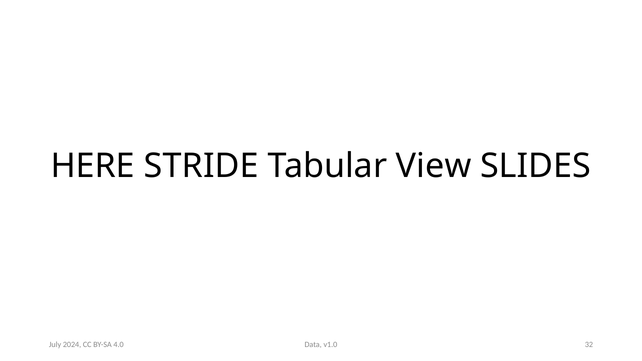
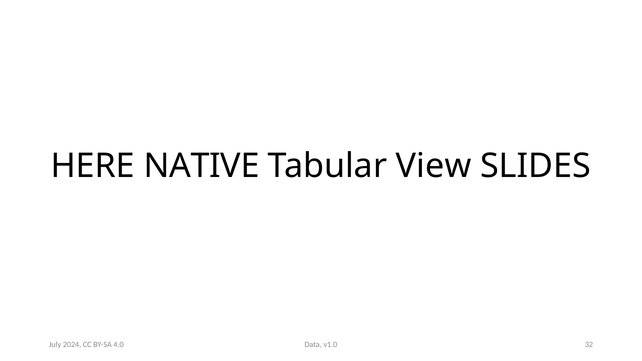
STRIDE: STRIDE -> NATIVE (202, 166)
